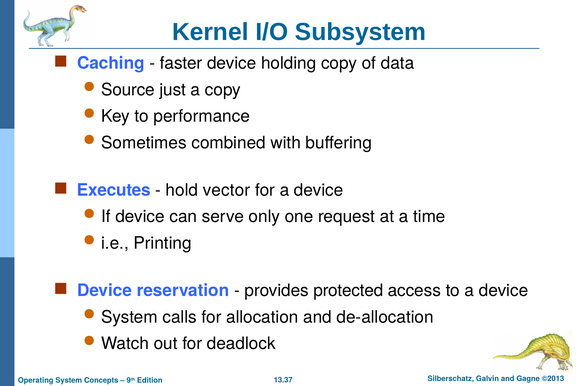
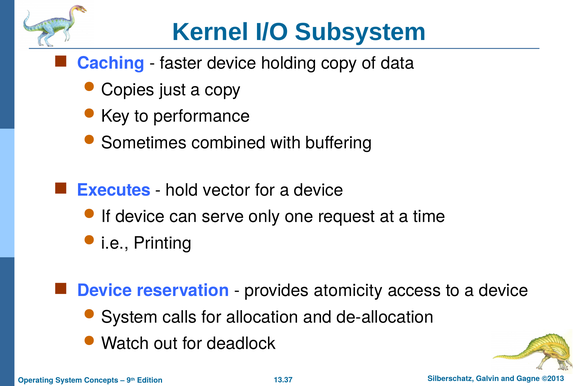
Source: Source -> Copies (128, 90)
protected: protected -> atomicity (348, 290)
